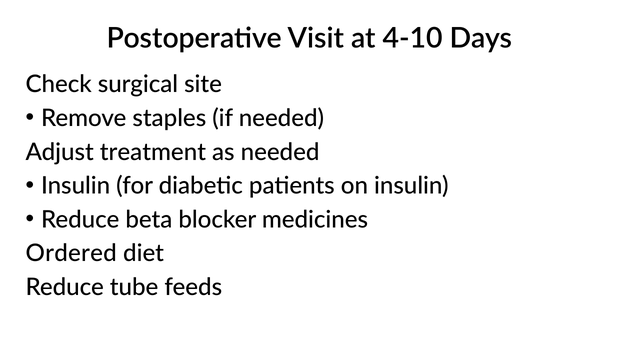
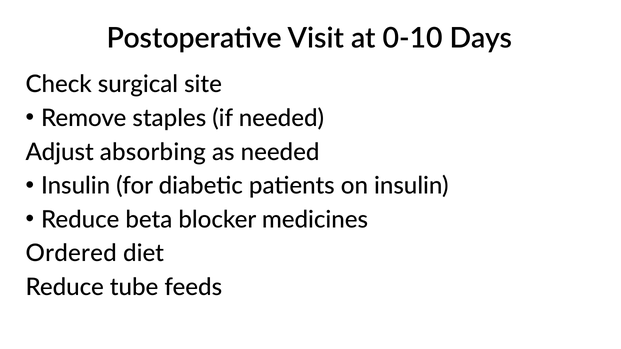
4-10: 4-10 -> 0-10 (413, 38)
treatment: treatment -> absorbing (153, 152)
